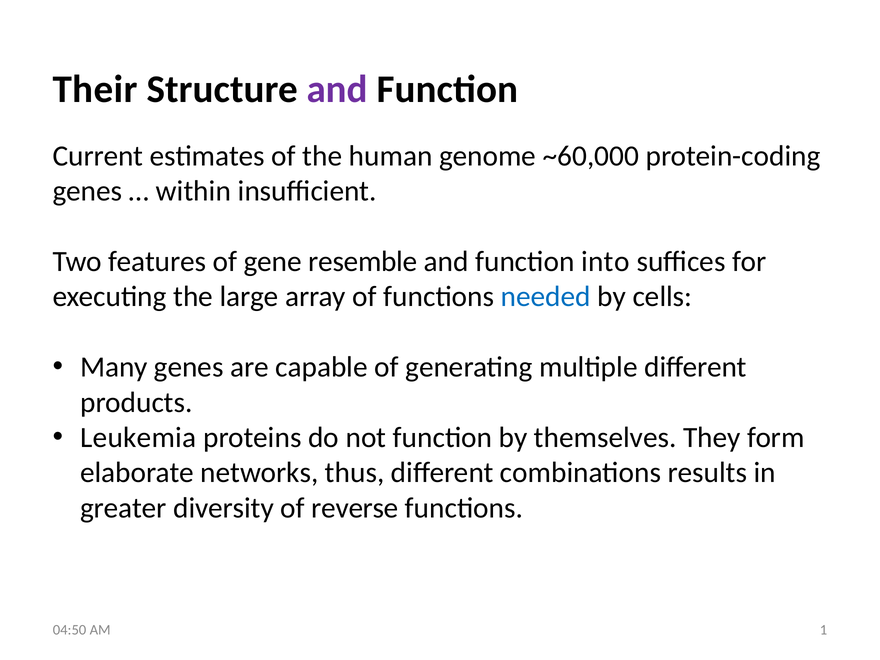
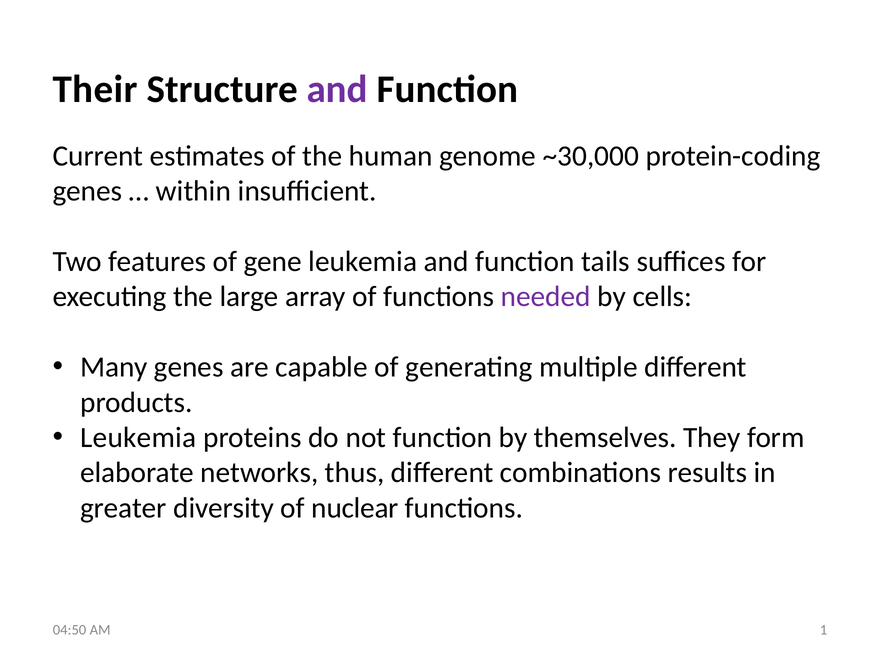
~60,000: ~60,000 -> ~30,000 (591, 156)
gene resemble: resemble -> leukemia (363, 262)
into: into -> tails (606, 262)
needed colour: blue -> purple (546, 297)
reverse: reverse -> nuclear (355, 508)
